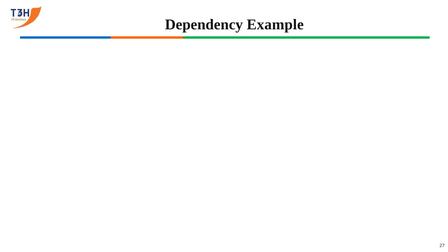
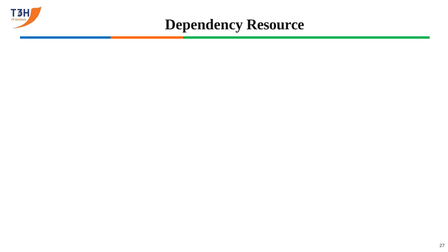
Example: Example -> Resource (275, 25)
